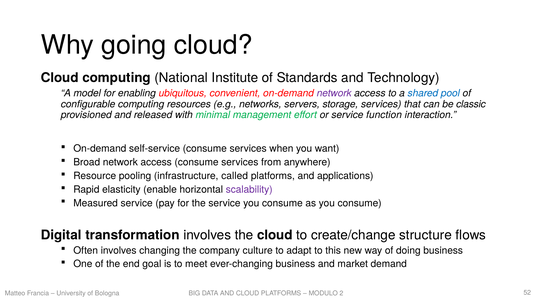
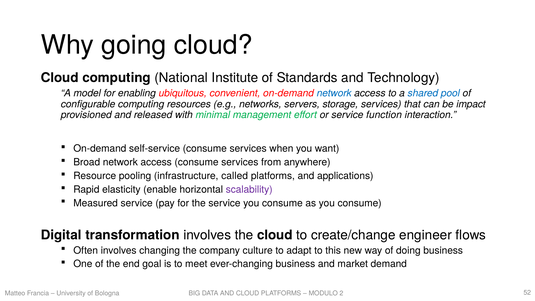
network colour: purple -> blue (334, 93)
classic: classic -> impact (471, 104)
structure: structure -> engineer (426, 235)
